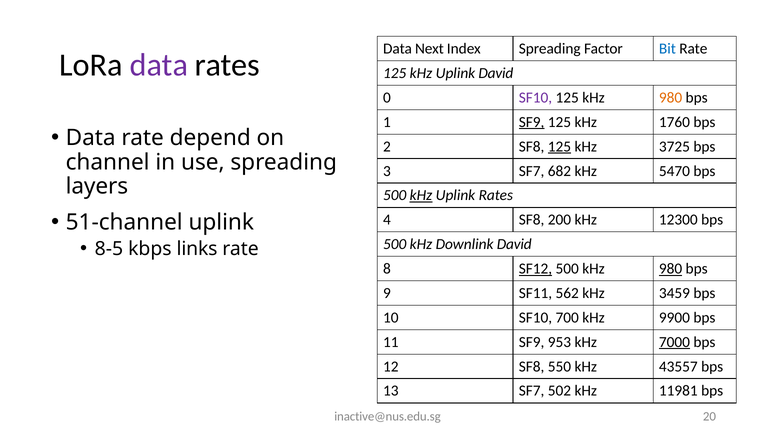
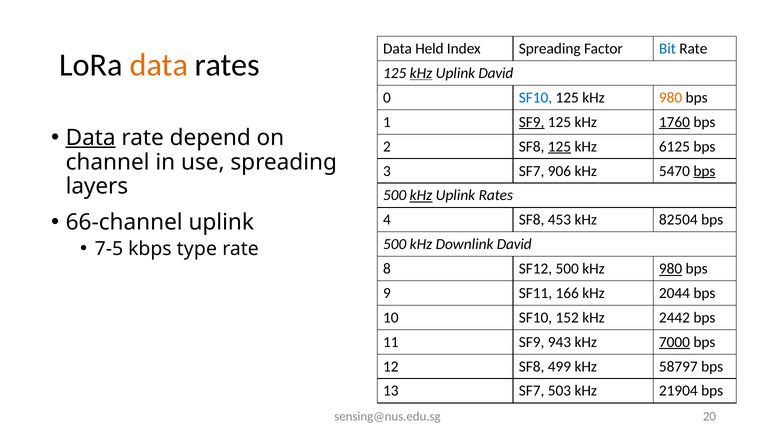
Next: Next -> Held (429, 49)
data colour: purple -> orange (159, 65)
kHz underline: none -> present (421, 73)
SF10 colour: purple -> blue (535, 98)
1760 underline: none -> present (674, 122)
Data underline: none -> present (91, 138)
3725: 3725 -> 6125 (674, 146)
682: 682 -> 906 (559, 171)
bps underline: none -> present (704, 171)
51-channel: 51-channel -> 66-channel (124, 222)
200: 200 -> 453 (559, 220)
12300: 12300 -> 82504 (678, 220)
8-5: 8-5 -> 7-5 (109, 249)
links: links -> type (197, 249)
SF12 underline: present -> none (535, 269)
562: 562 -> 166 (567, 293)
3459: 3459 -> 2044 (674, 293)
700: 700 -> 152 (567, 318)
9900: 9900 -> 2442 (674, 318)
953: 953 -> 943 (559, 342)
550: 550 -> 499 (559, 366)
43557: 43557 -> 58797 (678, 366)
502: 502 -> 503 (559, 391)
11981: 11981 -> 21904 (678, 391)
inactive@nus.edu.sg: inactive@nus.edu.sg -> sensing@nus.edu.sg (387, 417)
